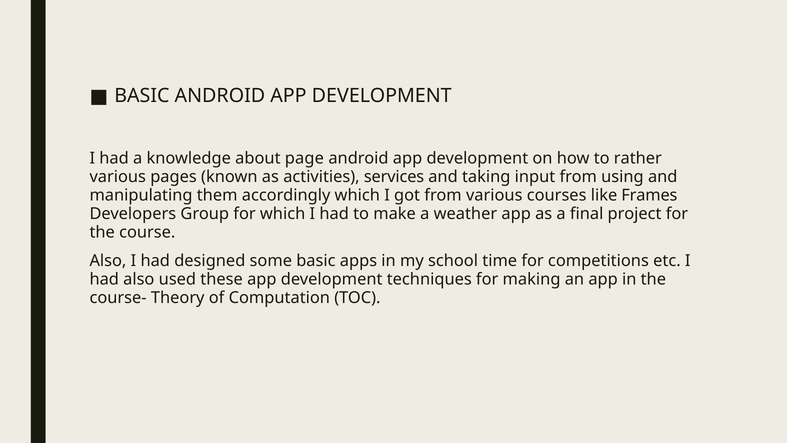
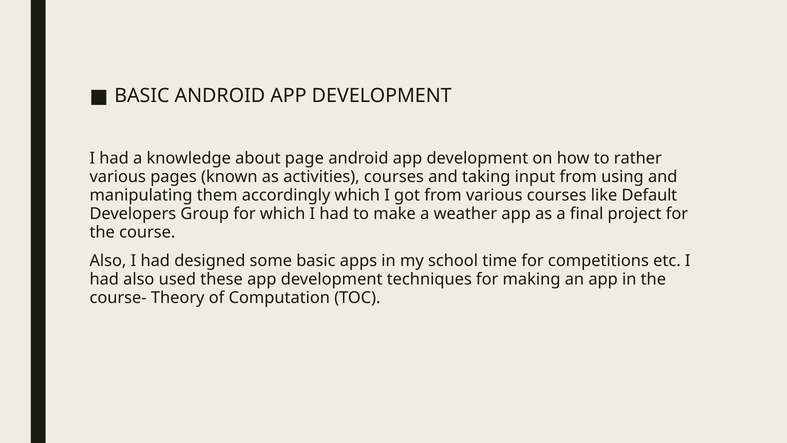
activities services: services -> courses (394, 177)
Frames: Frames -> Default (649, 195)
